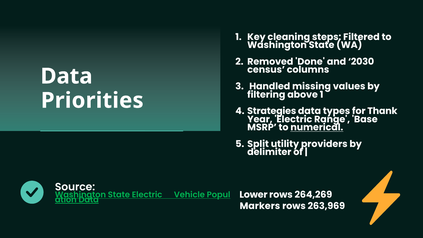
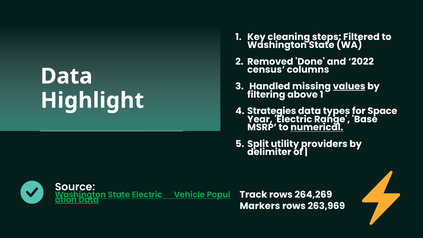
2030: 2030 -> 2022 (361, 62)
values underline: none -> present (349, 86)
Priorities: Priorities -> Highlight (92, 100)
Thank: Thank -> Space (382, 111)
Lower: Lower -> Track (253, 195)
